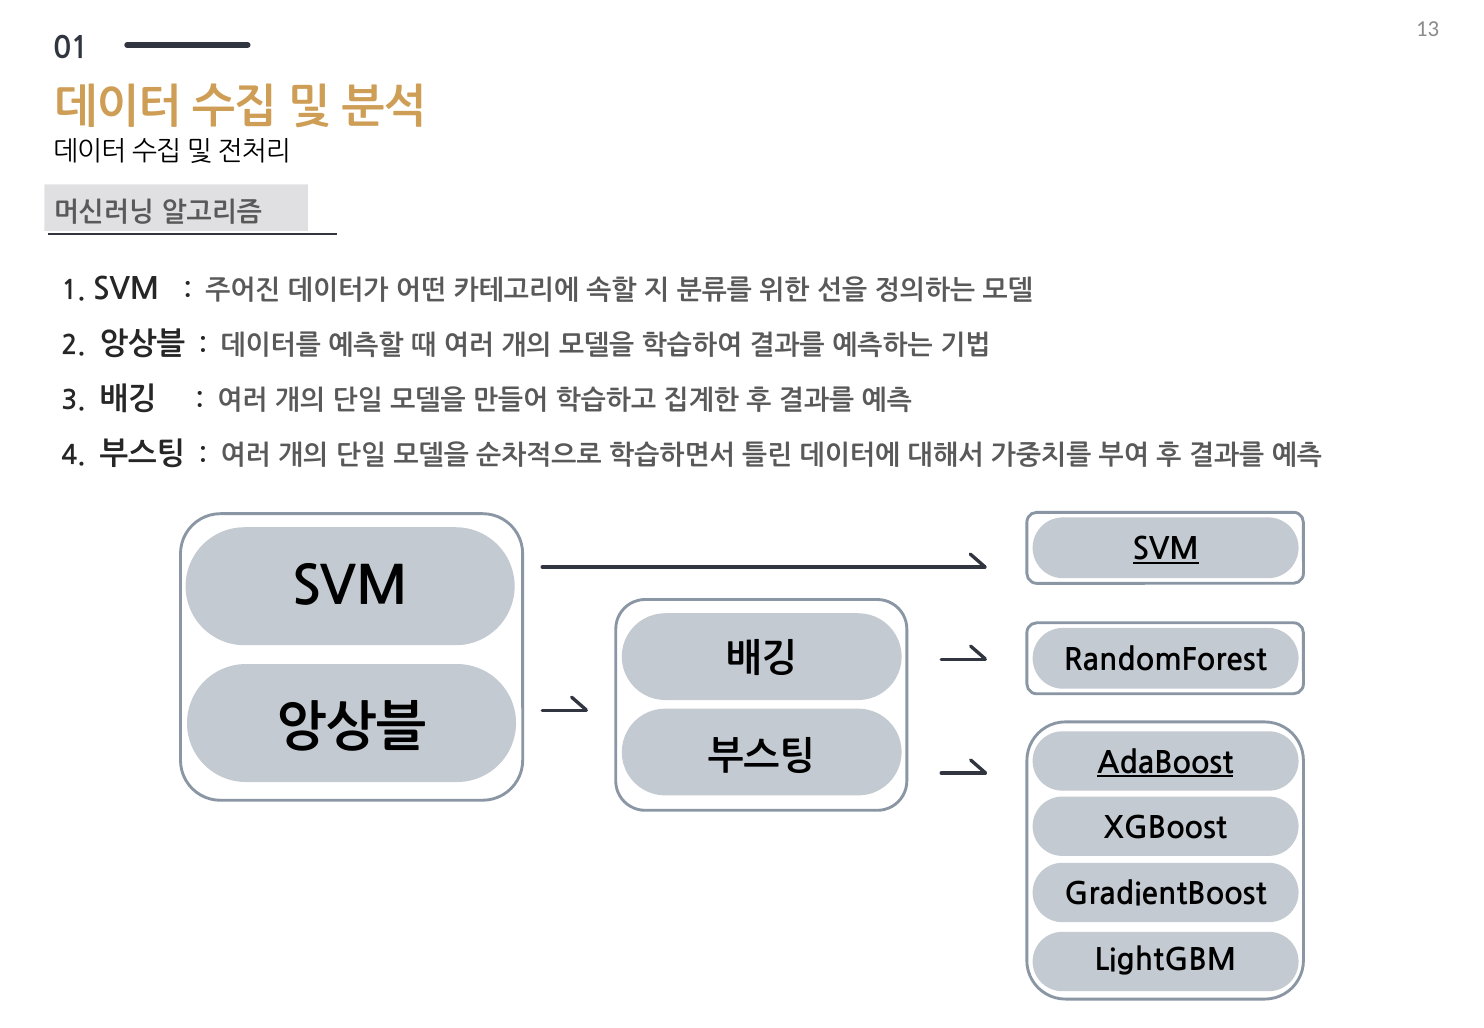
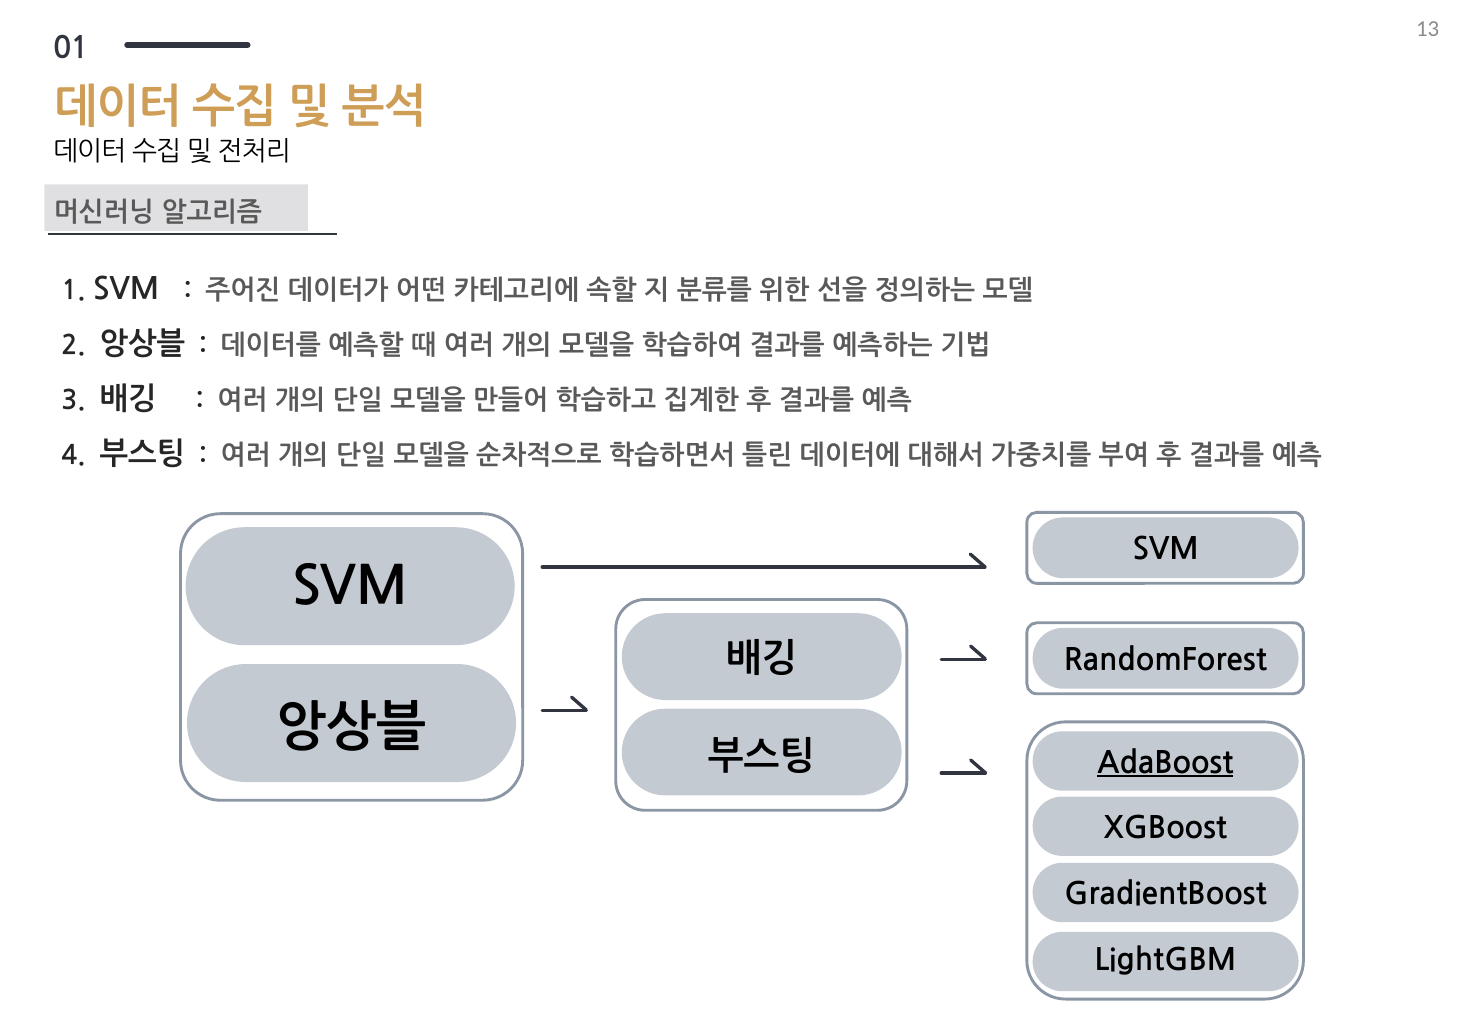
SVM underline: present -> none (1166, 549)
